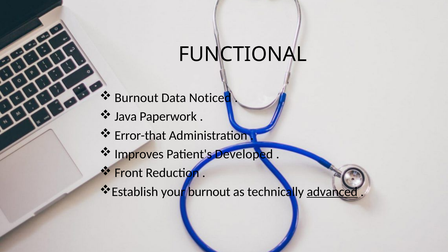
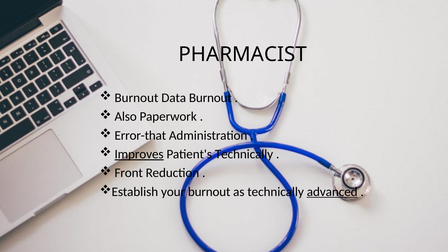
FUNCTIONAL: FUNCTIONAL -> PHARMACIST (243, 54)
Data Noticed: Noticed -> Burnout (210, 98)
Java: Java -> Also (126, 117)
Improves underline: none -> present (139, 154)
Patient's Developed: Developed -> Technically (244, 154)
